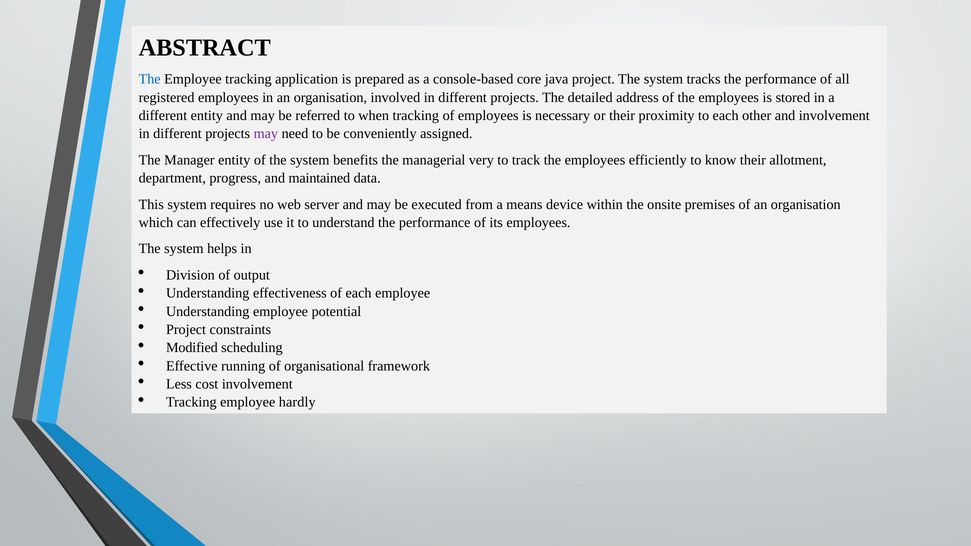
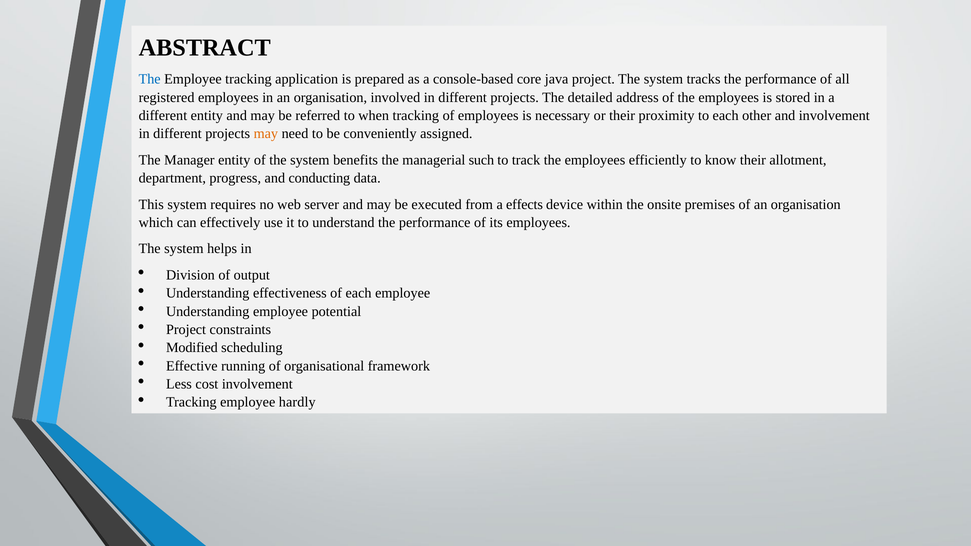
may colour: purple -> orange (266, 134)
very: very -> such (481, 160)
maintained: maintained -> conducting (319, 178)
means: means -> effects (524, 204)
